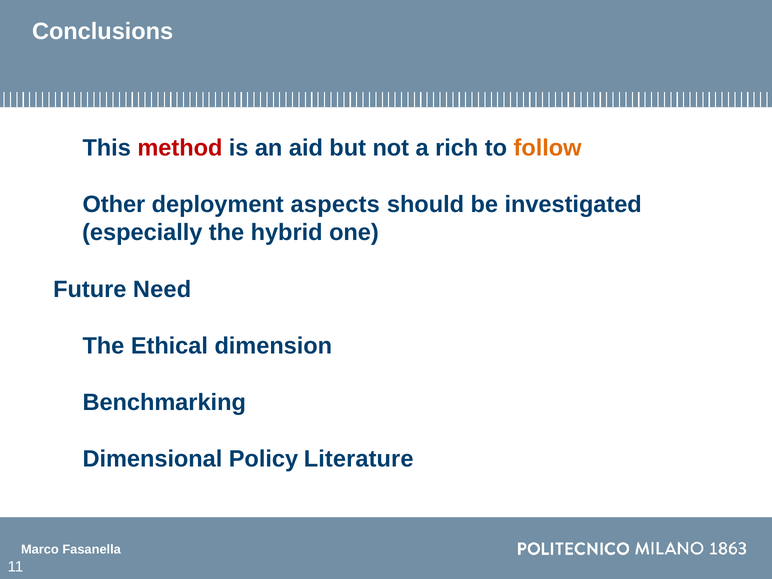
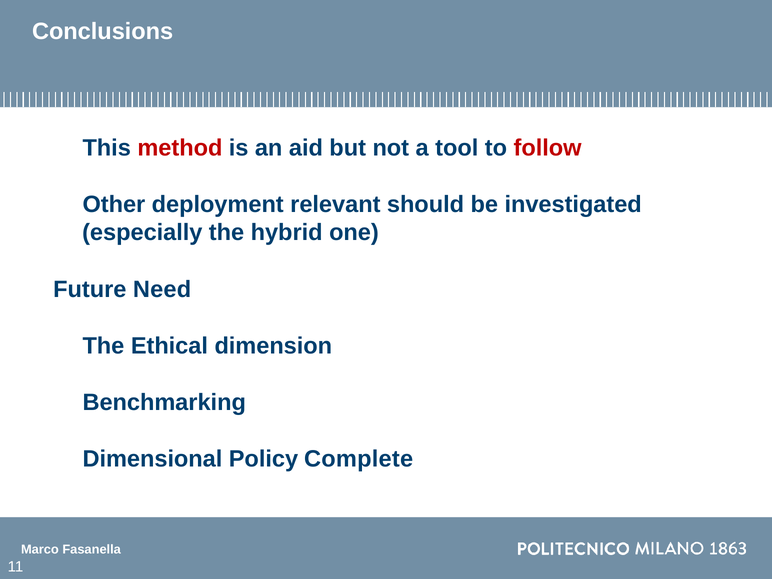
rich: rich -> tool (457, 148)
follow colour: orange -> red (548, 148)
aspects: aspects -> relevant (335, 204)
Literature: Literature -> Complete (359, 459)
